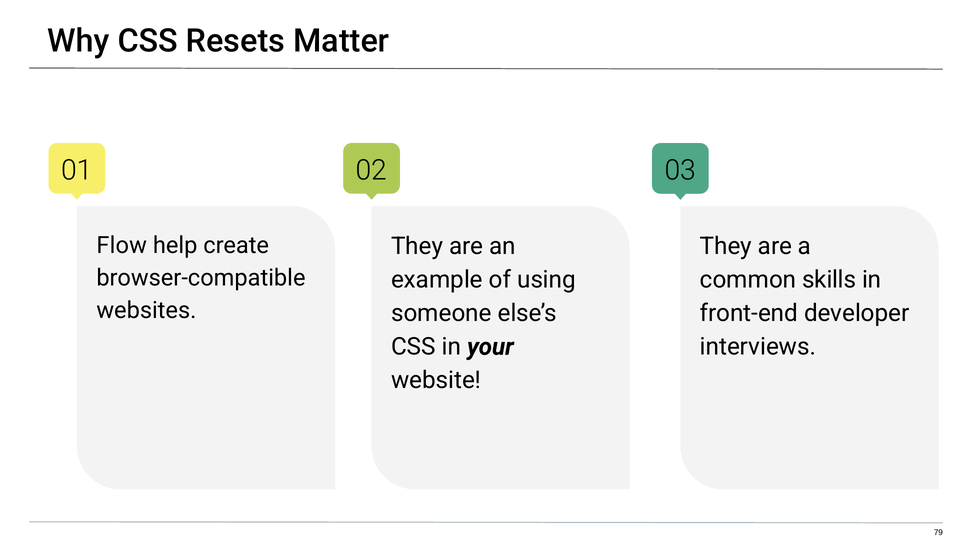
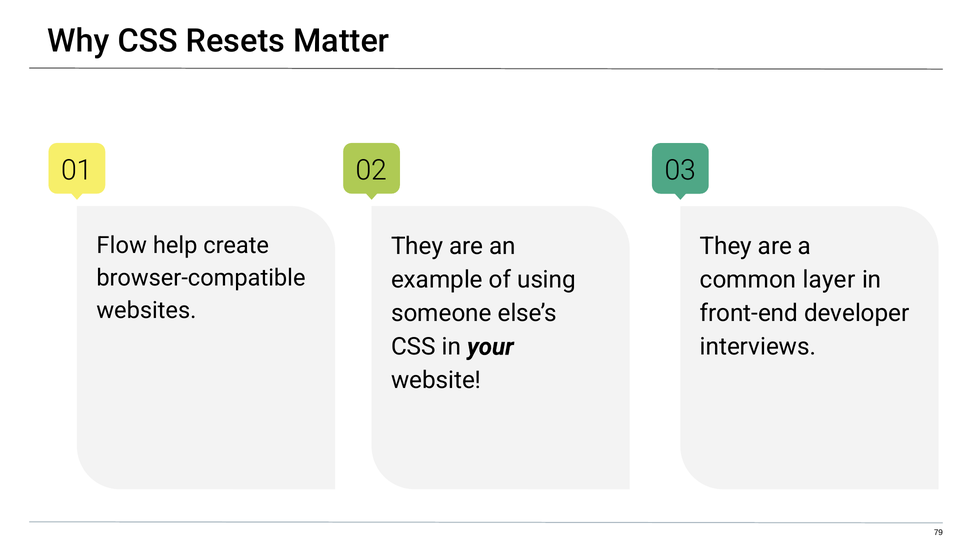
skills: skills -> layer (829, 280)
